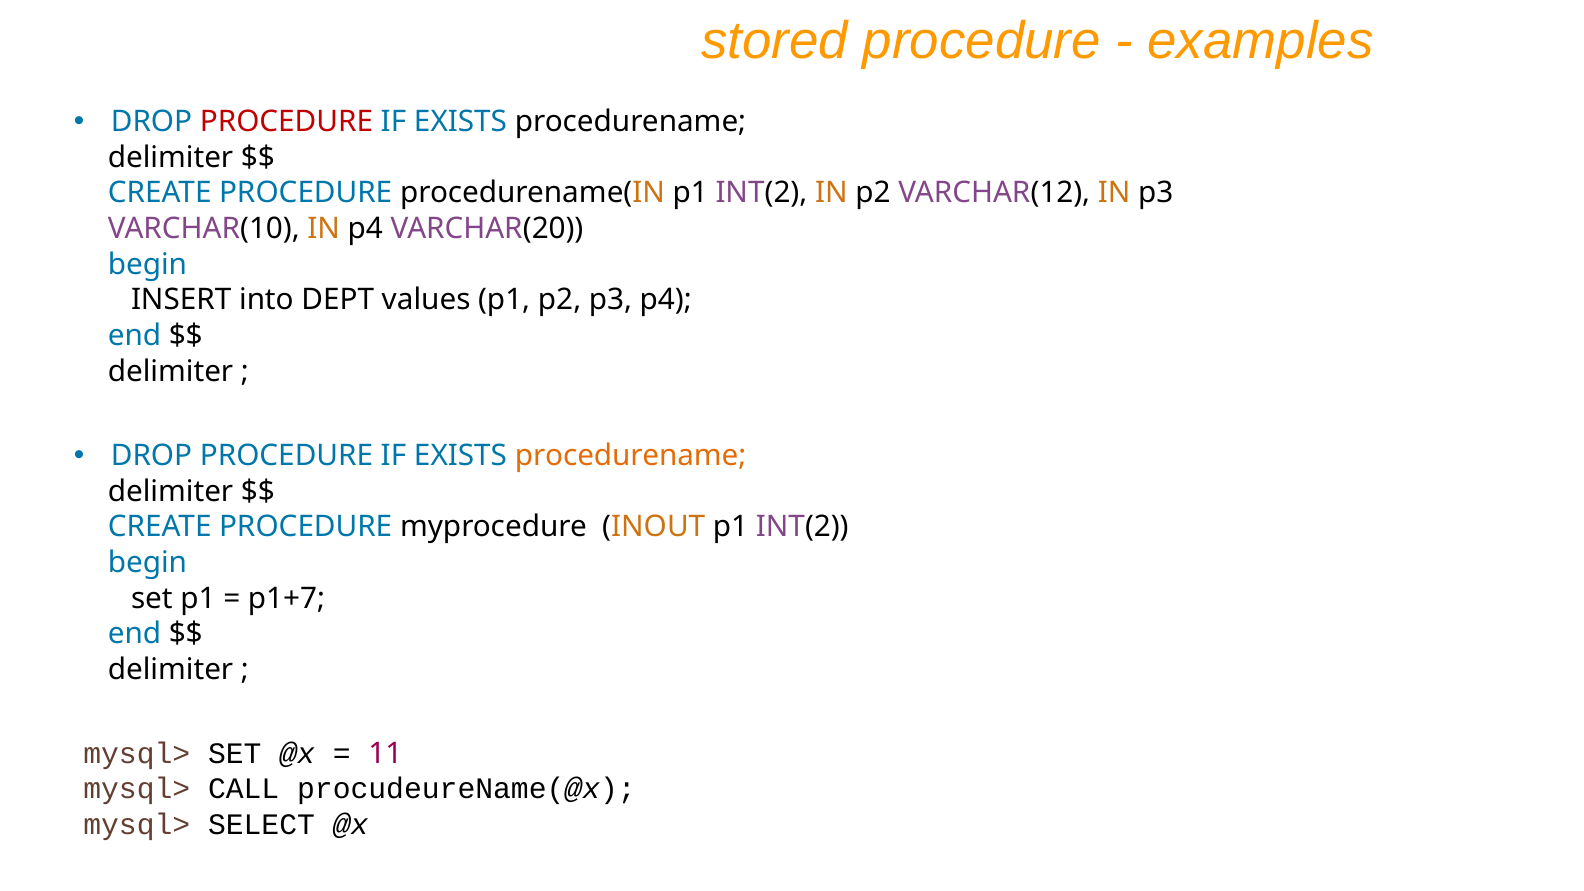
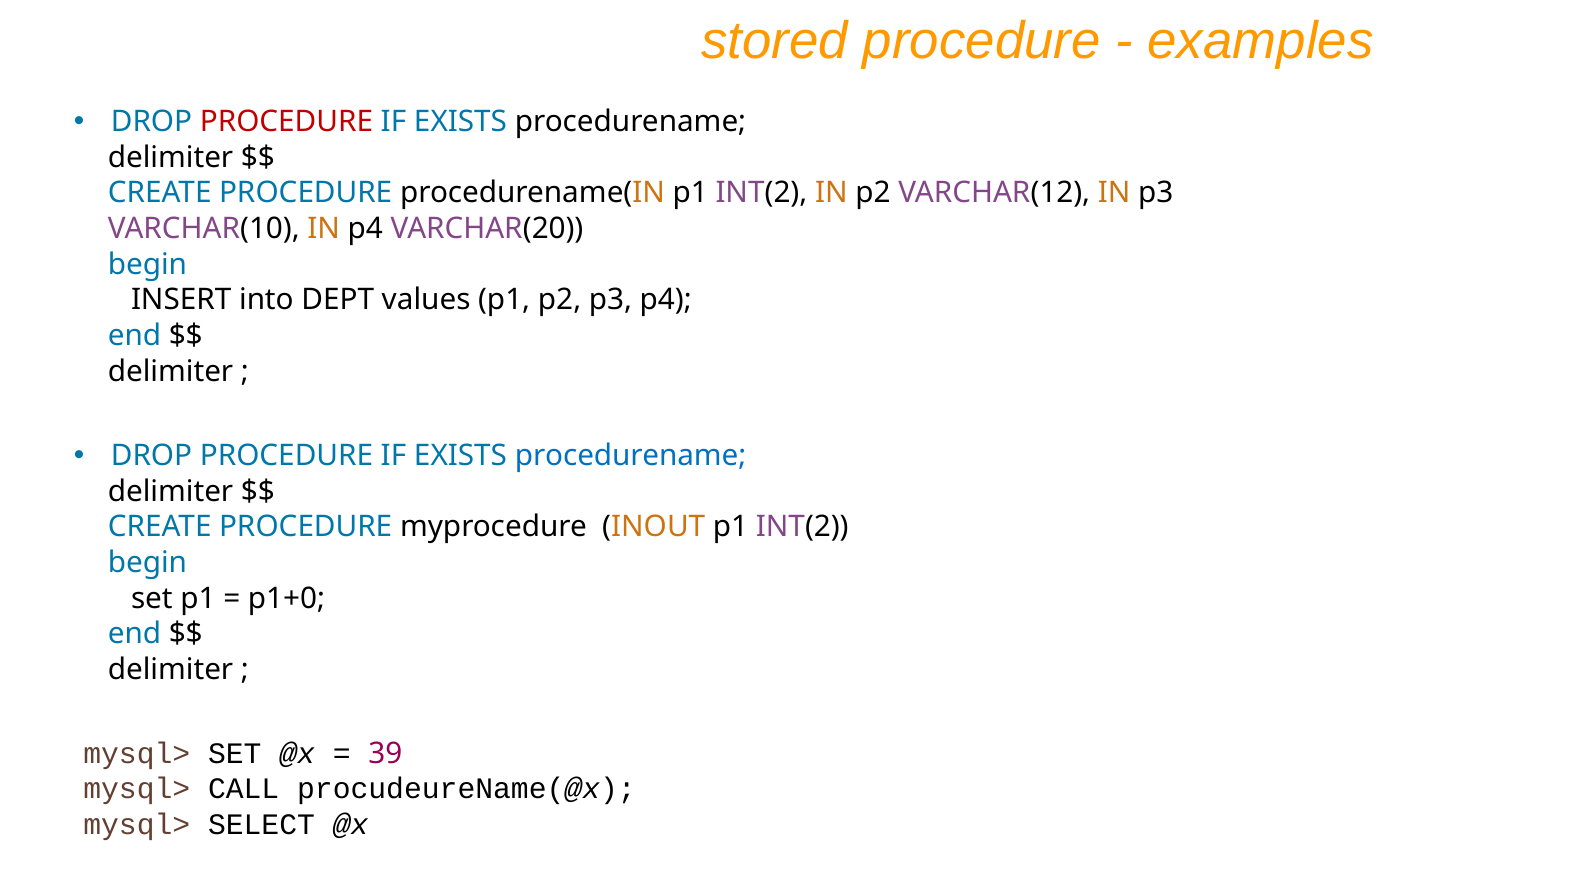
procedurename colour: orange -> blue (631, 456)
p1+7: p1+7 -> p1+0 (287, 598)
11: 11 -> 39 (385, 754)
